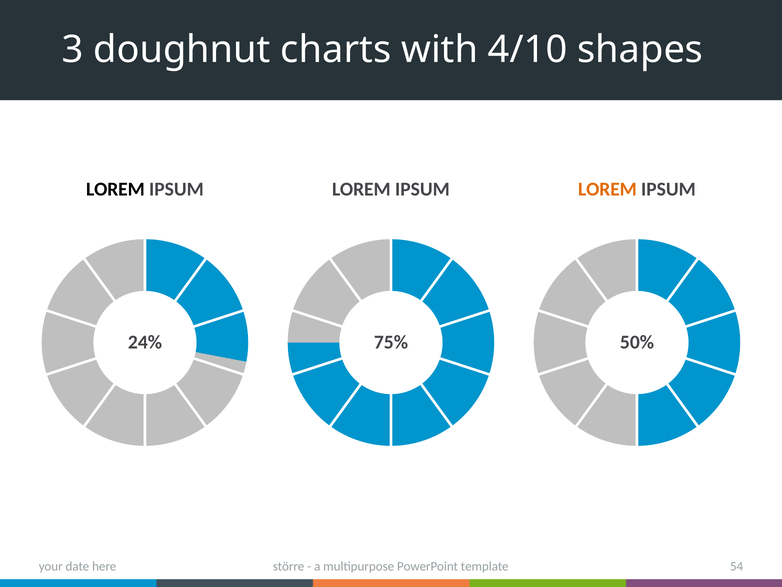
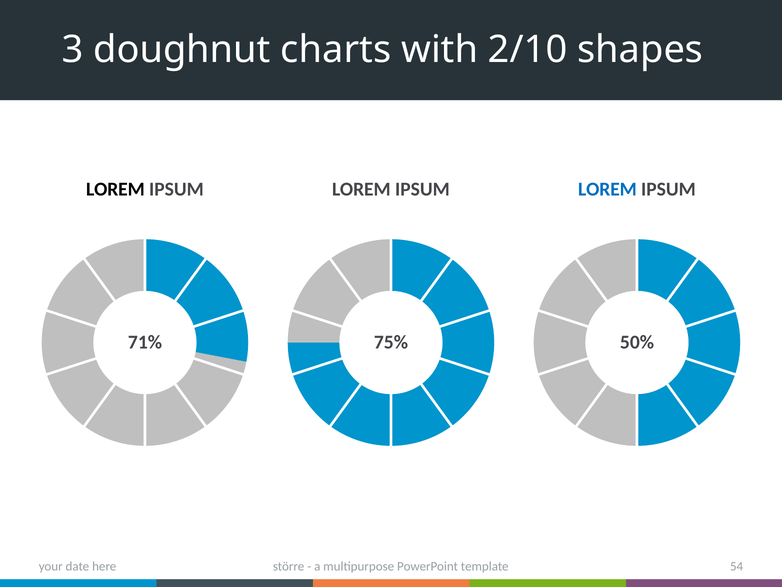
4/10: 4/10 -> 2/10 (528, 49)
LOREM colour: orange -> blue (607, 189)
24%: 24% -> 71% (145, 342)
